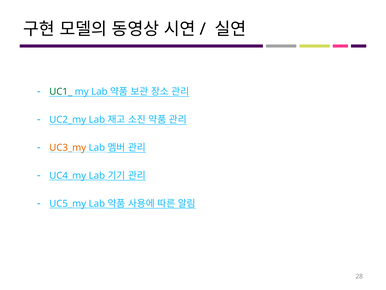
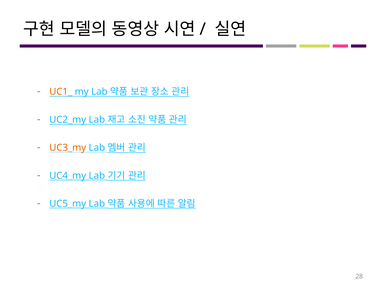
UC1_ colour: green -> orange (61, 92)
